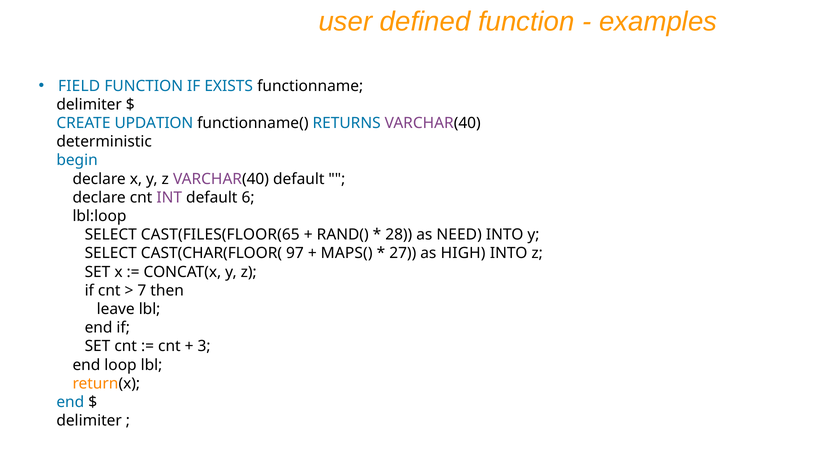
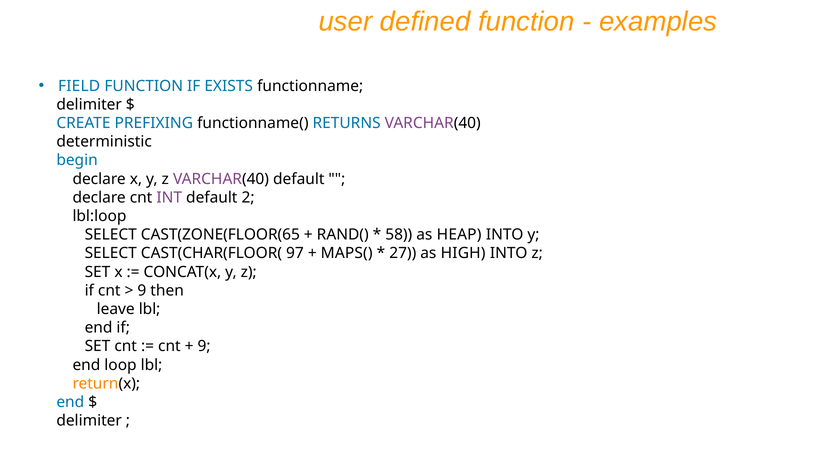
UPDATION: UPDATION -> PREFIXING (154, 123)
6: 6 -> 2 (248, 198)
CAST(FILES(FLOOR(65: CAST(FILES(FLOOR(65 -> CAST(ZONE(FLOOR(65 (220, 235)
28: 28 -> 58 (399, 235)
NEED: NEED -> HEAP (459, 235)
7: 7 -> 9 (142, 291)
3: 3 -> 9 (204, 346)
